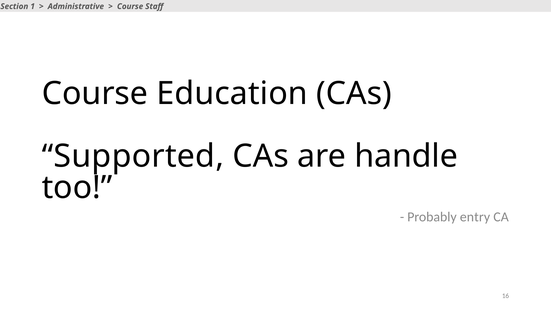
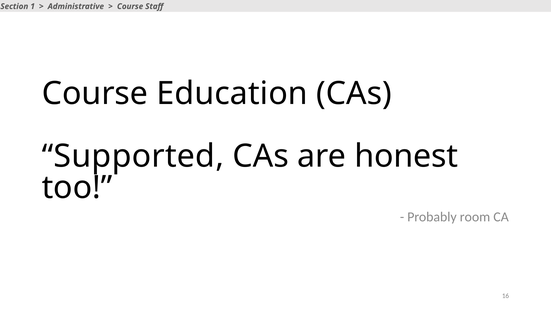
handle: handle -> honest (406, 156)
entry: entry -> room (475, 217)
